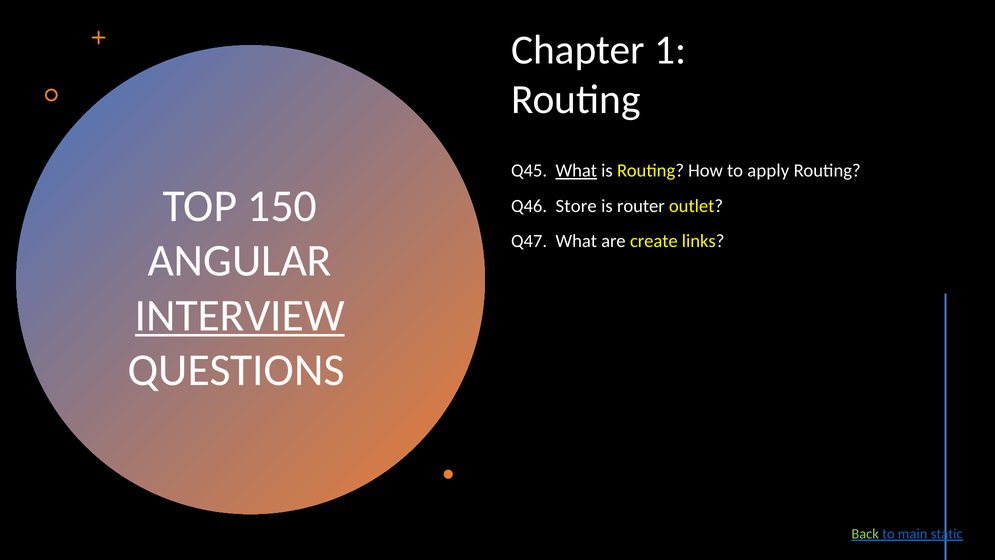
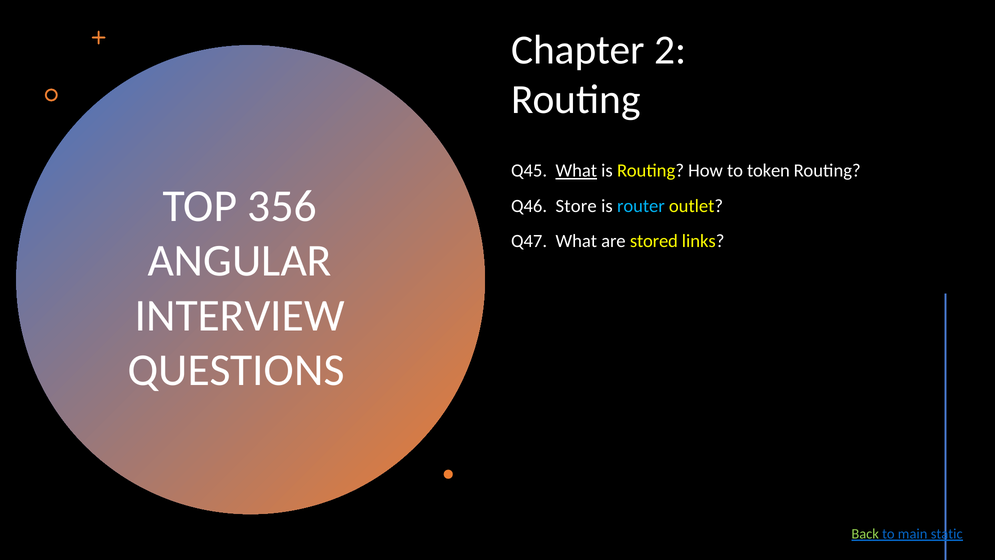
1: 1 -> 2 (670, 50)
apply: apply -> token (768, 171)
150: 150 -> 356 (282, 206)
router colour: white -> light blue (641, 206)
create: create -> stored (654, 241)
INTERVIEW underline: present -> none (240, 315)
